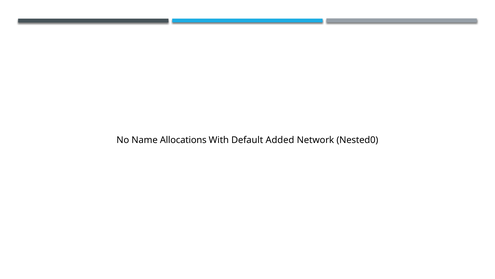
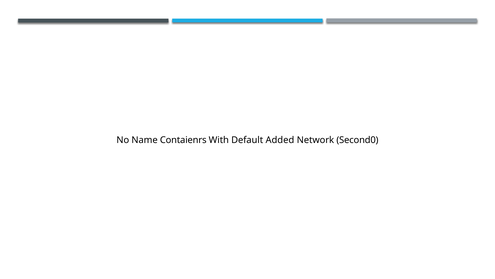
Allocations: Allocations -> Contaienrs (183, 140)
Nested0: Nested0 -> Second0 (357, 140)
